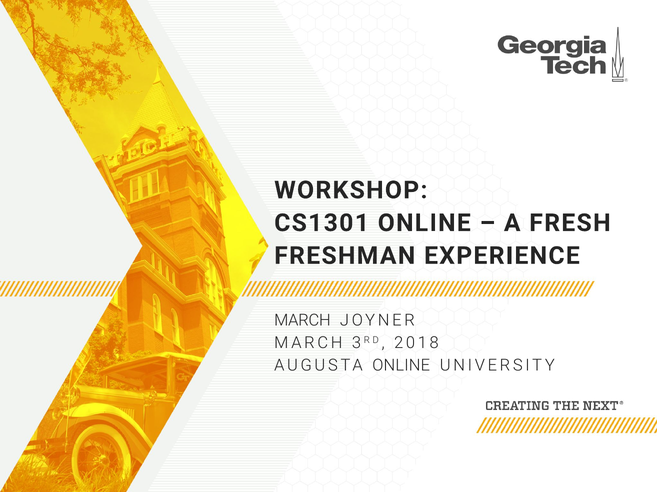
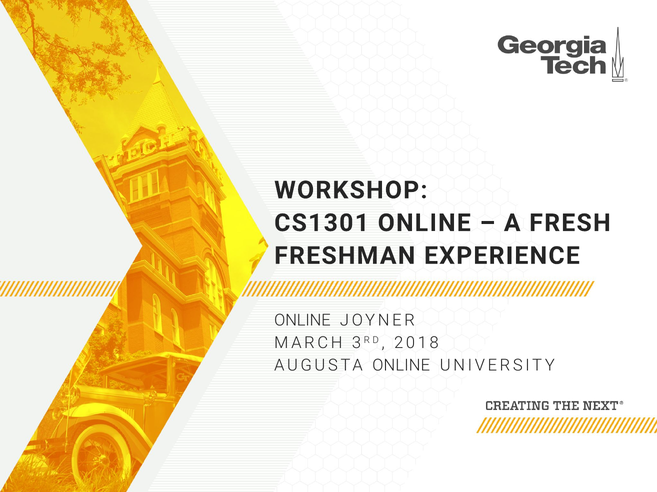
MARCH: MARCH -> ONLINE (302, 321)
